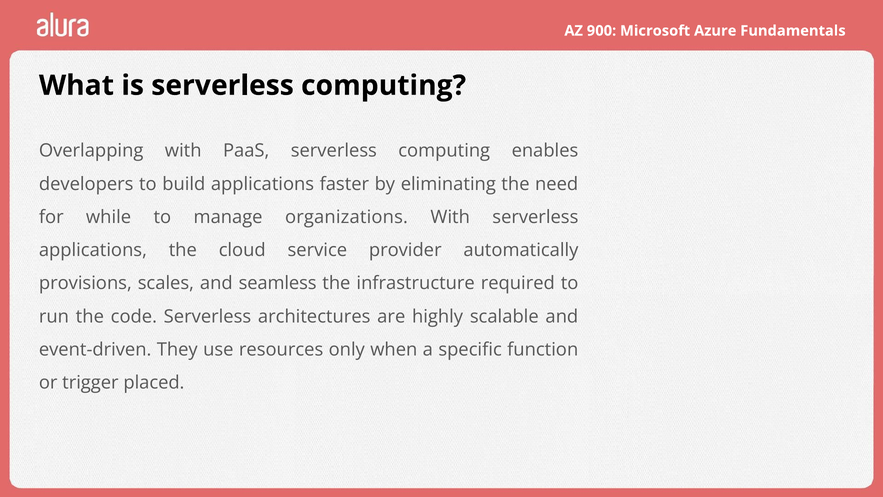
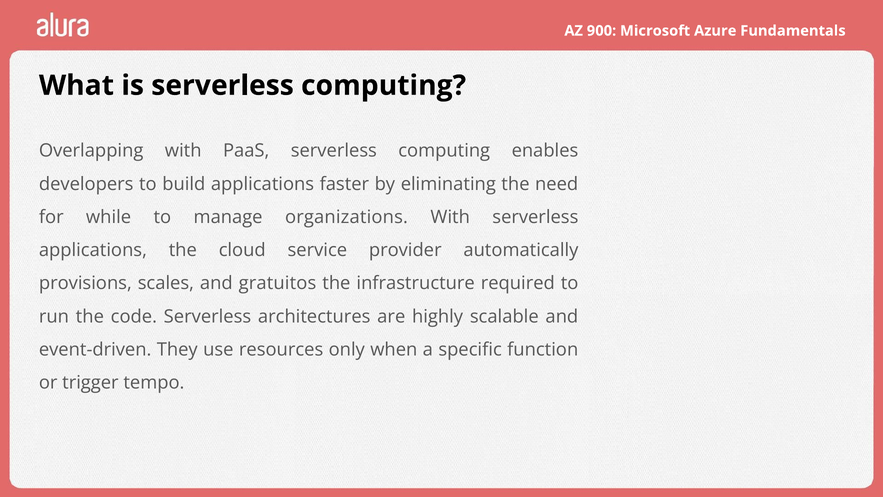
seamless: seamless -> gratuitos (277, 283)
placed: placed -> tempo (154, 382)
